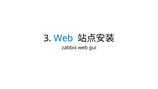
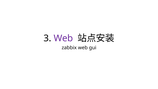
Web colour: blue -> purple (63, 38)
